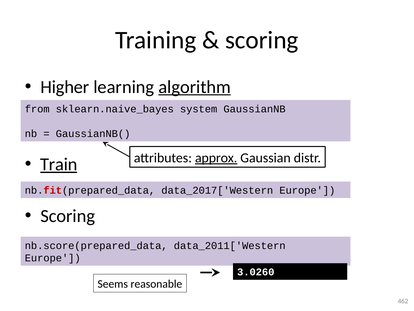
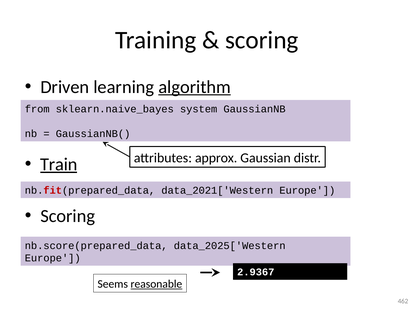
Higher: Higher -> Driven (65, 87)
approx underline: present -> none (216, 158)
data_2017['Western: data_2017['Western -> data_2021['Western (217, 190)
data_2011['Western: data_2011['Western -> data_2025['Western (230, 245)
3.0260: 3.0260 -> 2.9367 (256, 272)
reasonable underline: none -> present (156, 284)
